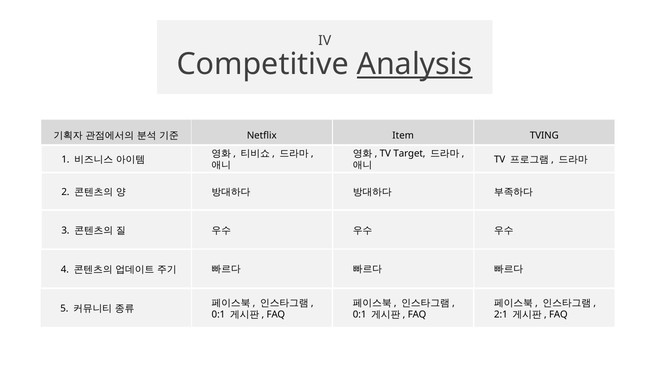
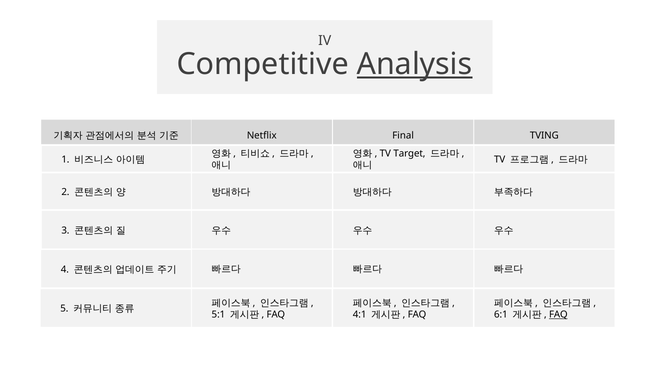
Item: Item -> Final (403, 135)
0:1: 0:1 -> 5:1 (218, 314)
0:1: 0:1 -> 4:1 (360, 314)
2:1: 2:1 -> 6:1 (501, 314)
FAQ underline: none -> present (558, 314)
